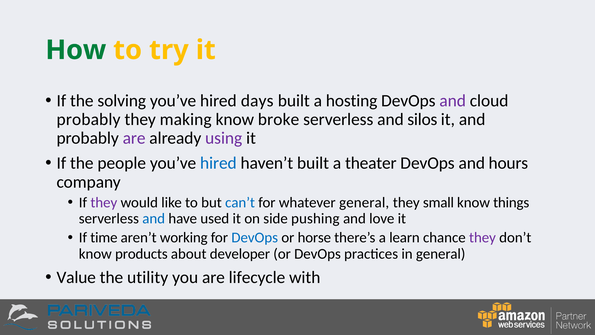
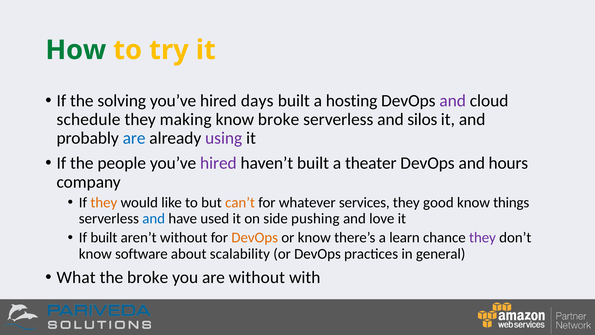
probably: probably -> schedule (89, 119)
are colour: purple -> blue (134, 138)
hired colour: blue -> purple (218, 163)
they colour: purple -> orange (104, 202)
can’t colour: blue -> orange (240, 202)
whatever general: general -> services (364, 202)
small: small -> good (438, 202)
If time: time -> built (104, 238)
aren’t working: working -> without (184, 238)
DevOps colour: blue -> orange (255, 238)
or horse: horse -> know (314, 238)
products: products -> software (141, 254)
developer: developer -> scalability (240, 254)
Value: Value -> What (76, 277)
the utility: utility -> broke (148, 277)
are lifecycle: lifecycle -> without (257, 277)
